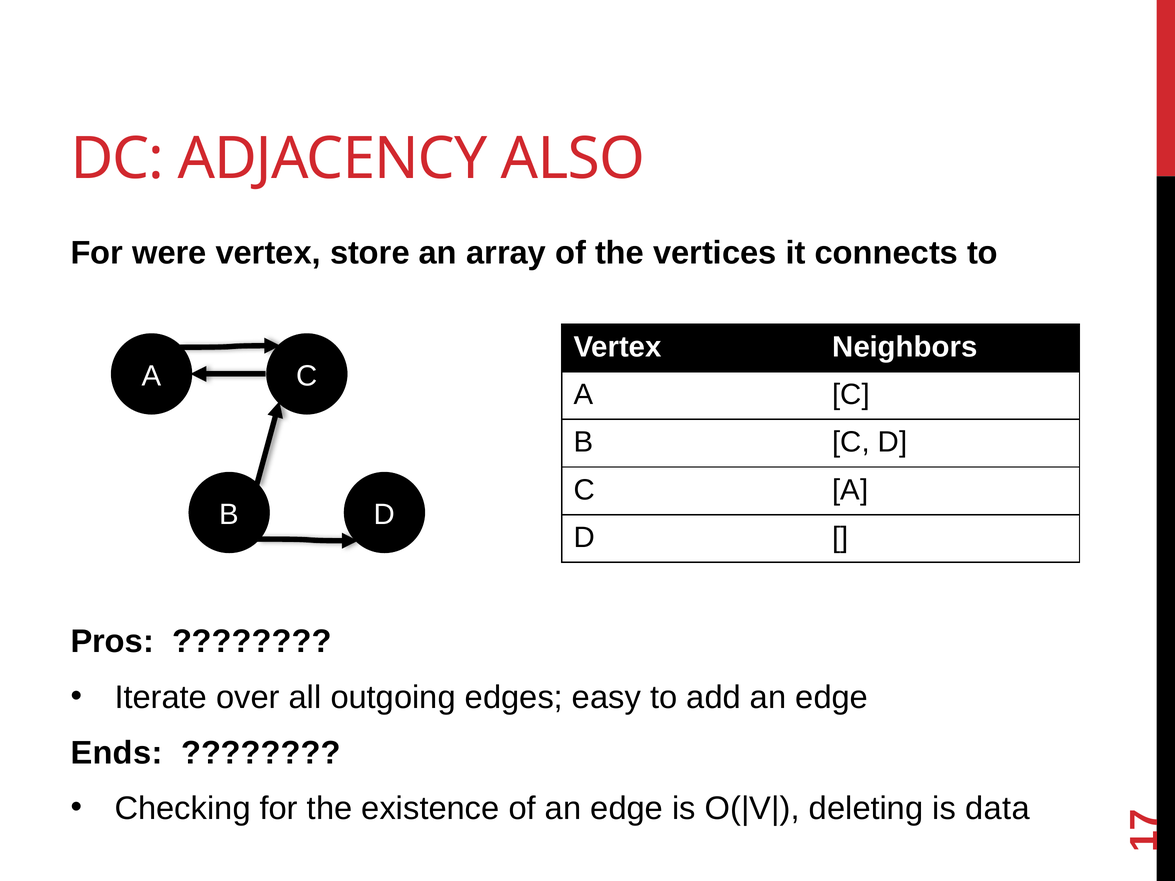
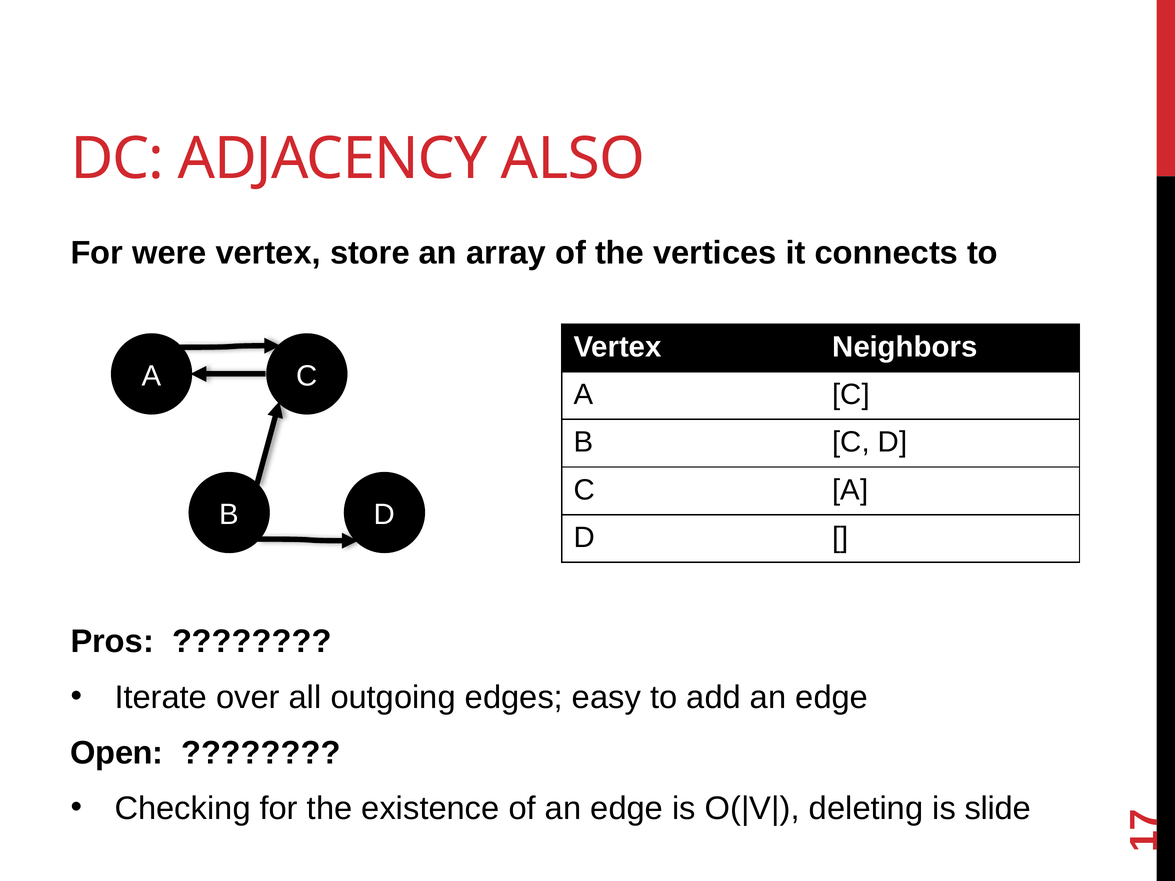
Ends: Ends -> Open (117, 753)
data: data -> slide (998, 809)
